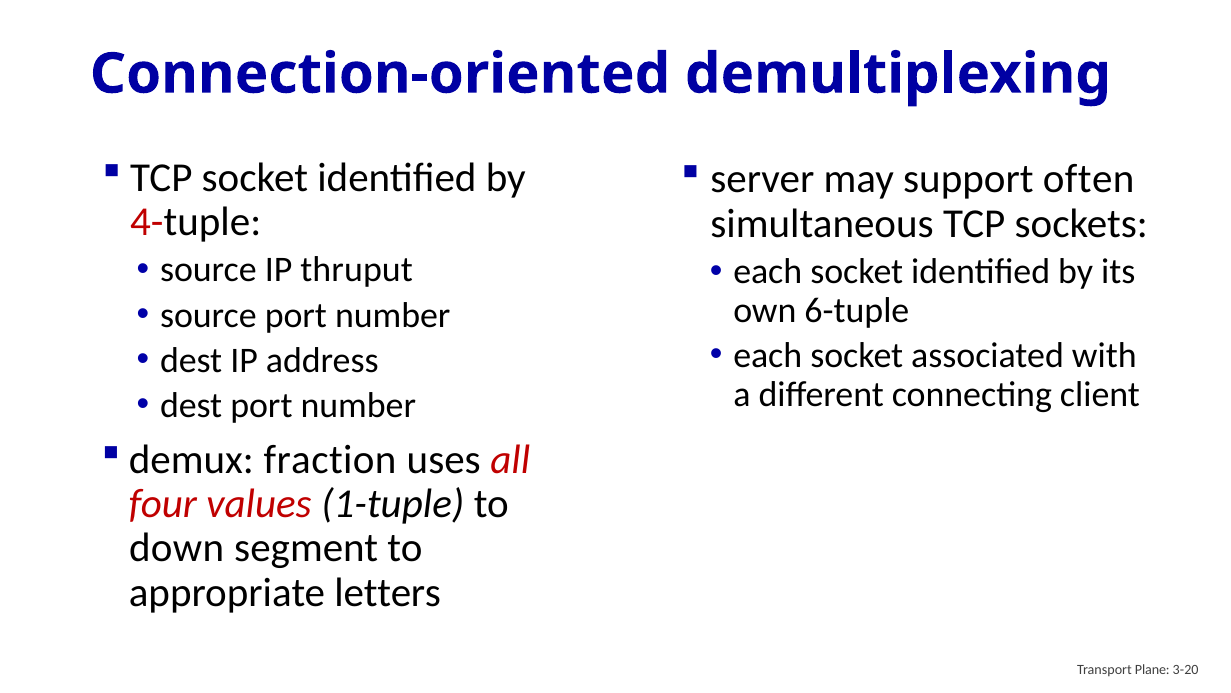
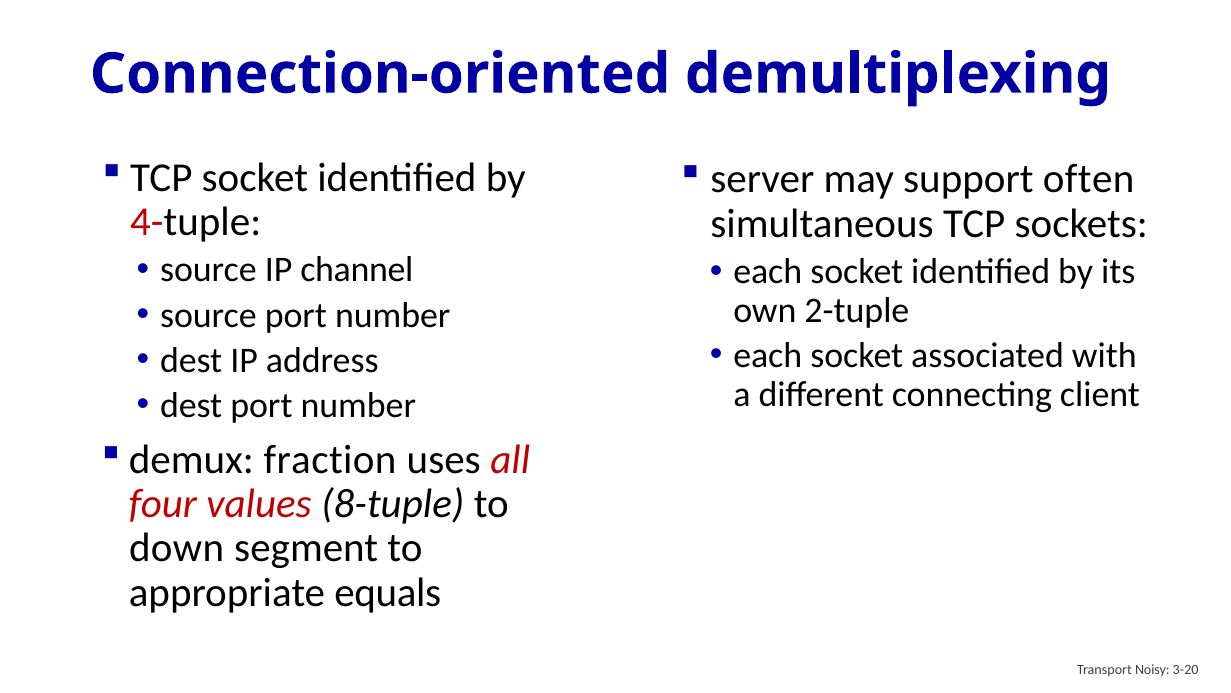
thruput: thruput -> channel (357, 270)
6-tuple: 6-tuple -> 2-tuple (857, 310)
1-tuple: 1-tuple -> 8-tuple (393, 503)
letters: letters -> equals (388, 592)
Plane: Plane -> Noisy (1152, 670)
